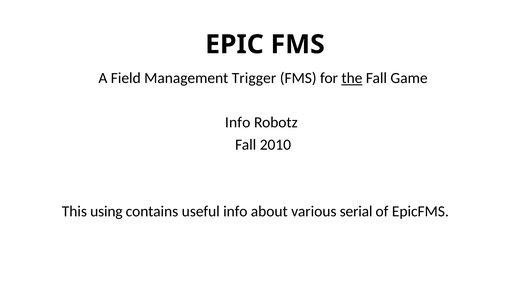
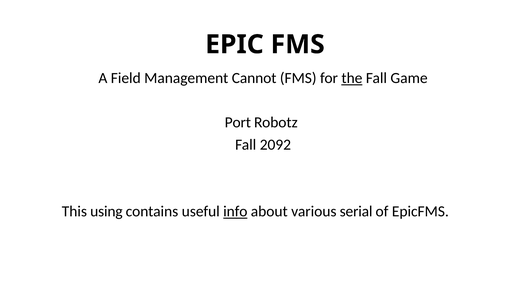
Trigger: Trigger -> Cannot (254, 78)
Info: Info -> Port (238, 123)
2010: 2010 -> 2092 (275, 145)
info underline: none -> present (235, 212)
